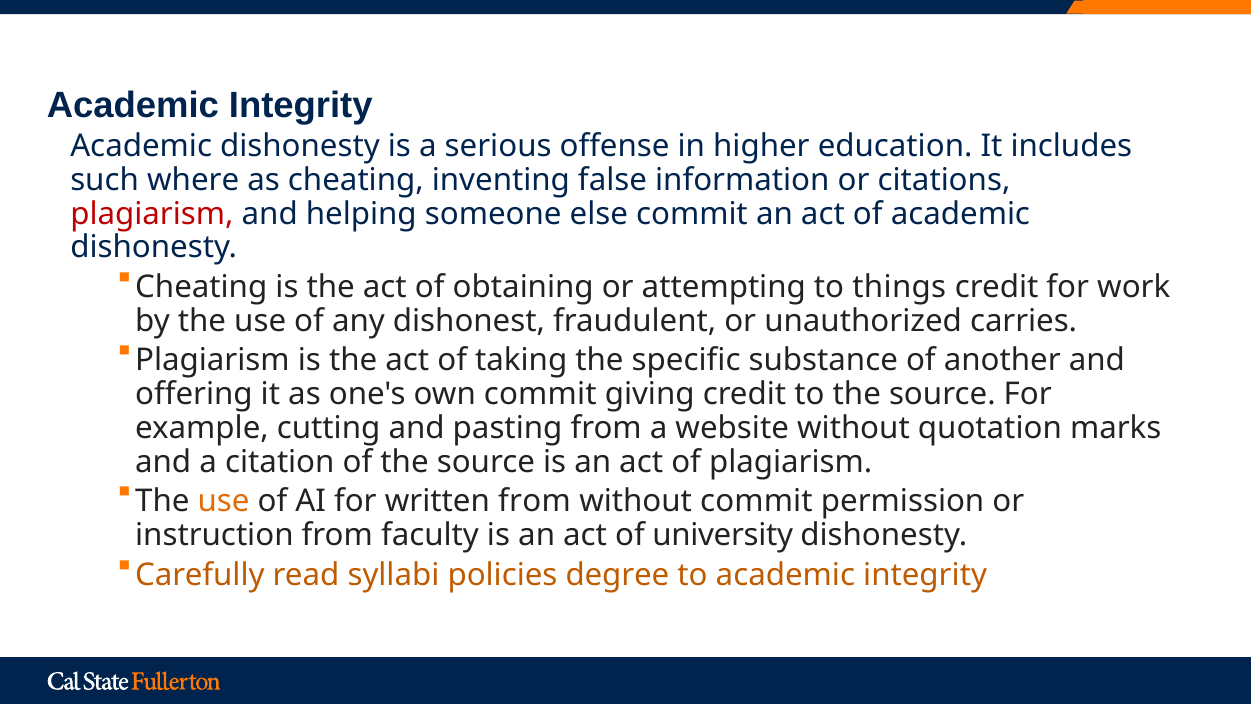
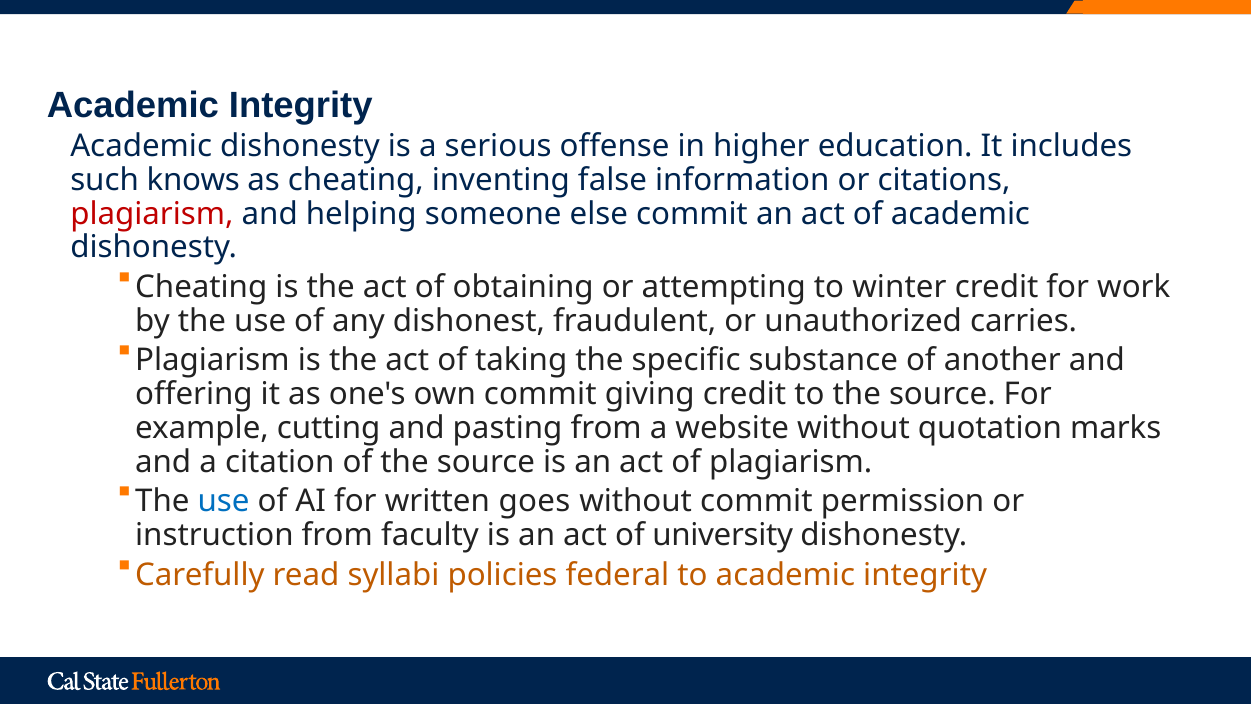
where: where -> knows (193, 180)
things: things -> winter (899, 287)
use colour: orange -> blue (224, 501)
written from: from -> goes (534, 501)
degree: degree -> federal (617, 575)
